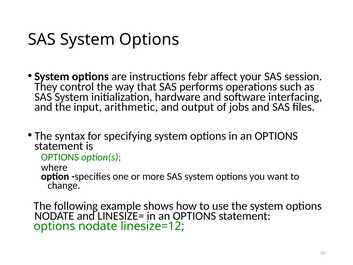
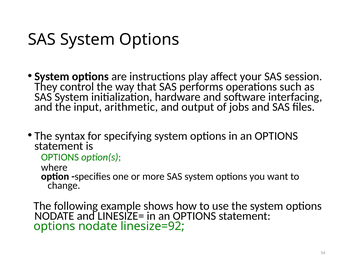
febr: febr -> play (198, 76)
linesize=12: linesize=12 -> linesize=92 (153, 226)
